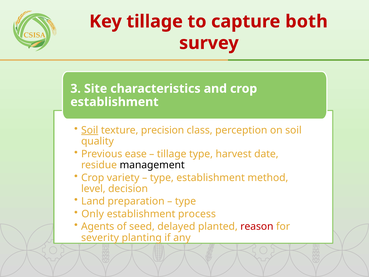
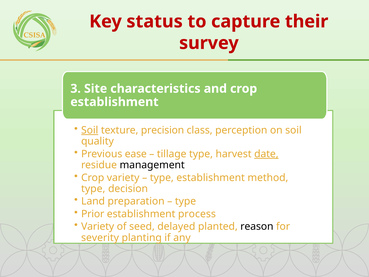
Key tillage: tillage -> status (155, 21)
both: both -> their (307, 21)
date underline: none -> present (266, 154)
level: level -> type (93, 189)
Only: Only -> Prior (93, 214)
Agents: Agents -> Variety (98, 226)
reason colour: red -> black (257, 226)
